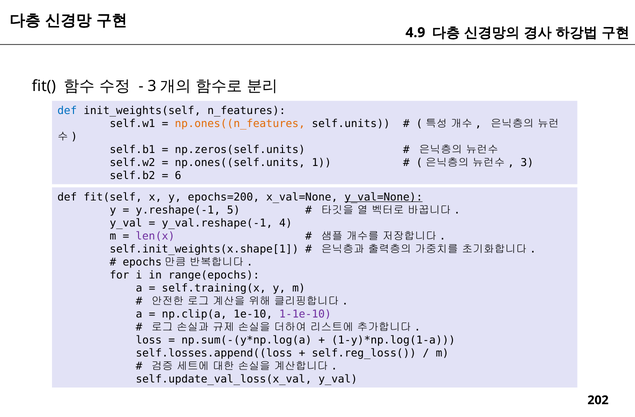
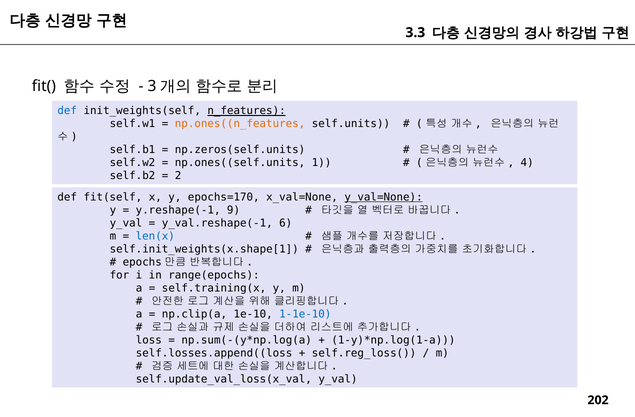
4.9: 4.9 -> 3.3 (415, 33)
n_features underline: none -> present (247, 111)
3: 3 -> 4 (527, 163)
6: 6 -> 2 (178, 176)
epochs=200: epochs=200 -> epochs=170 (224, 197)
5: 5 -> 9 (234, 210)
4: 4 -> 6 (286, 223)
len(x colour: purple -> blue (155, 236)
1-1e-10 colour: purple -> blue (305, 314)
